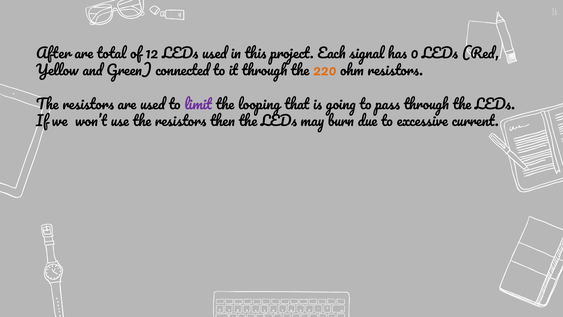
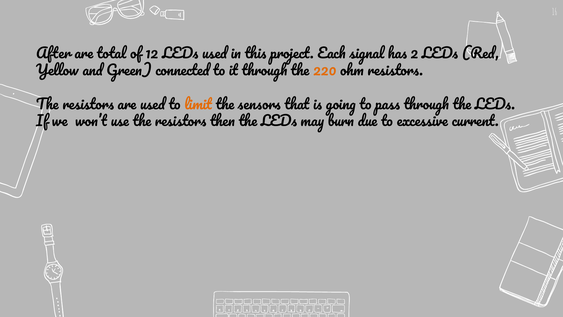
0: 0 -> 2 (415, 54)
limit colour: purple -> orange (198, 105)
looping: looping -> sensors (259, 105)
